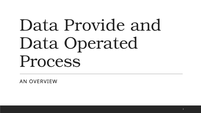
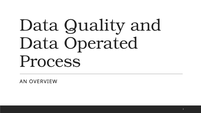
Provide: Provide -> Quality (94, 25)
